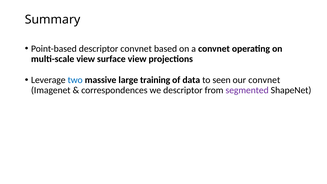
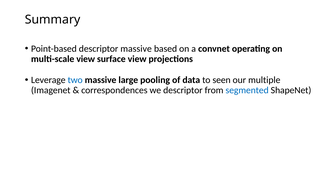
descriptor convnet: convnet -> massive (136, 49)
training: training -> pooling (155, 80)
our convnet: convnet -> multiple (264, 80)
segmented colour: purple -> blue (247, 90)
